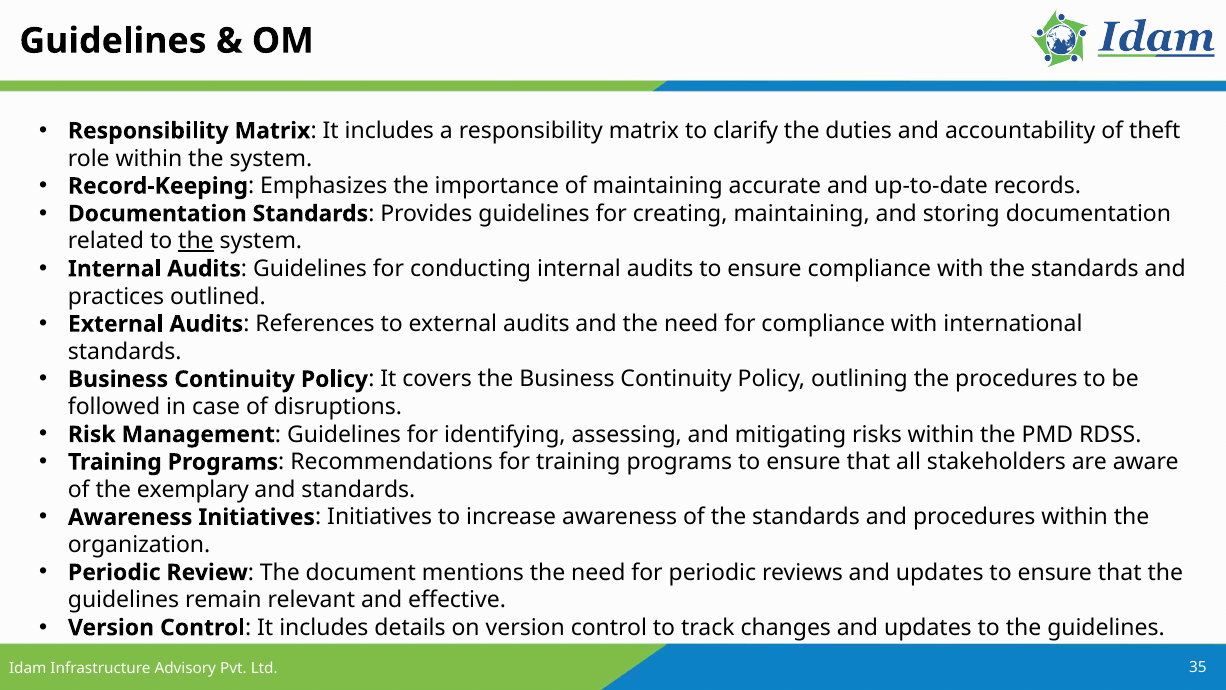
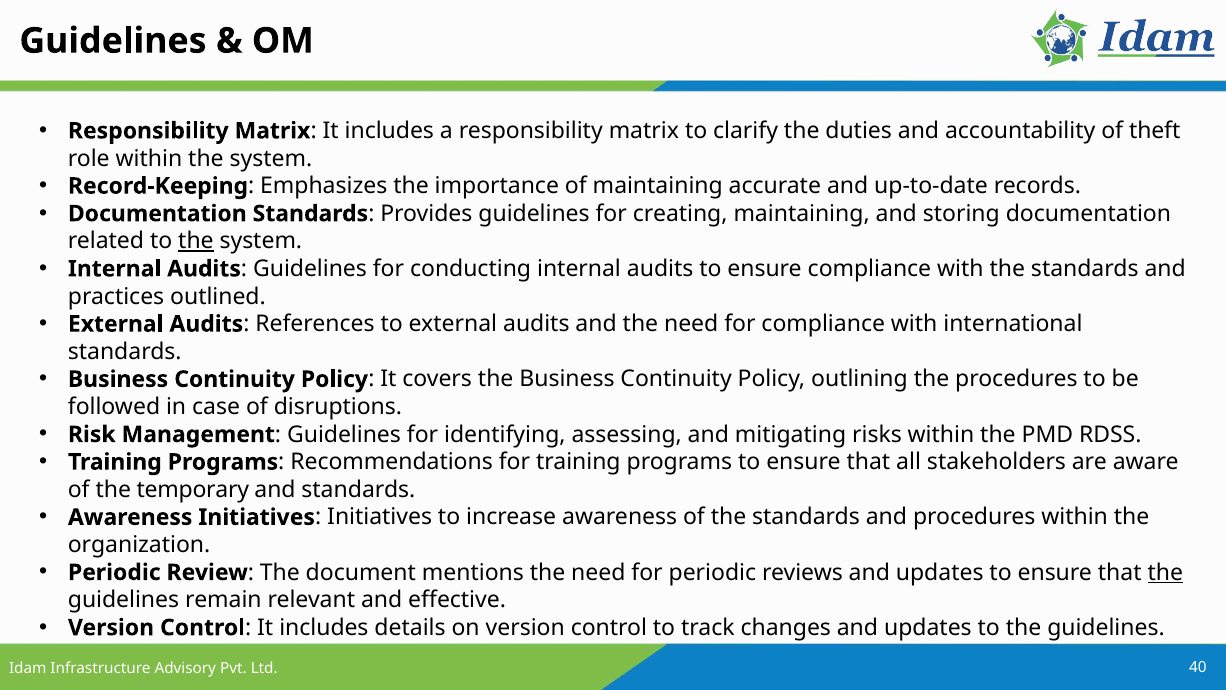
exemplary: exemplary -> temporary (193, 489)
the underline: none -> present (1165, 572)
35: 35 -> 40 (1198, 667)
